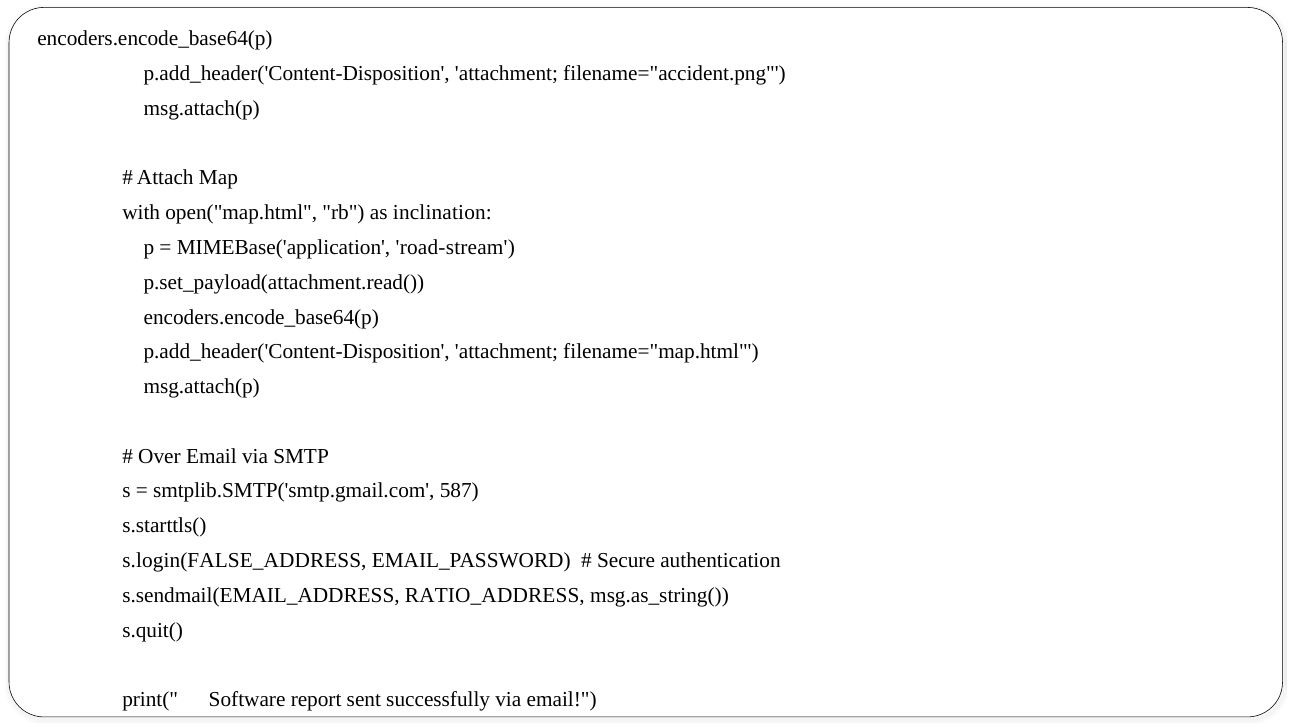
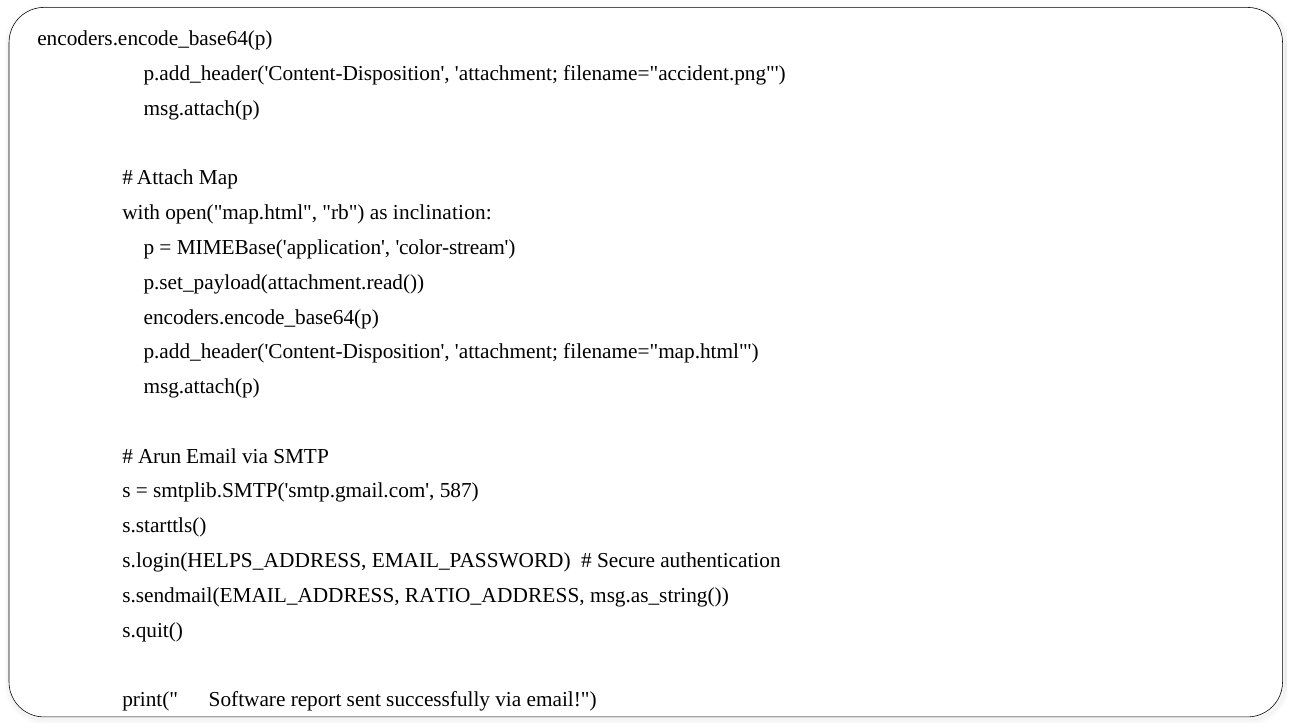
road-stream: road-stream -> color-stream (455, 247)
Over: Over -> Arun (160, 456)
s.login(FALSE_ADDRESS: s.login(FALSE_ADDRESS -> s.login(HELPS_ADDRESS (244, 560)
